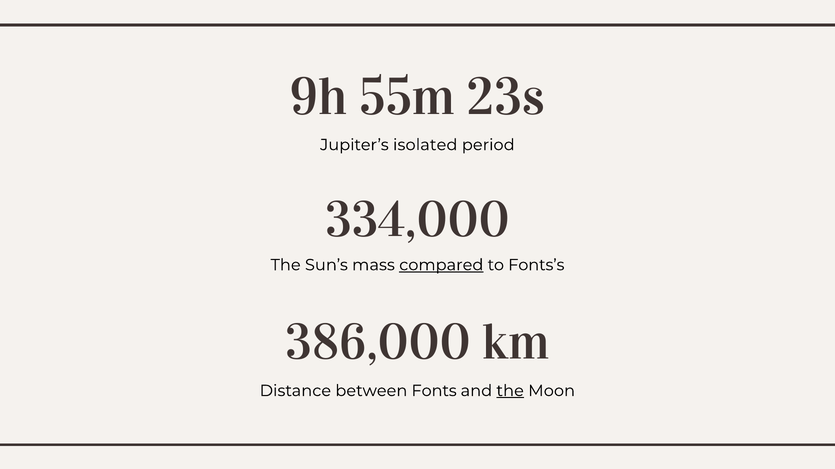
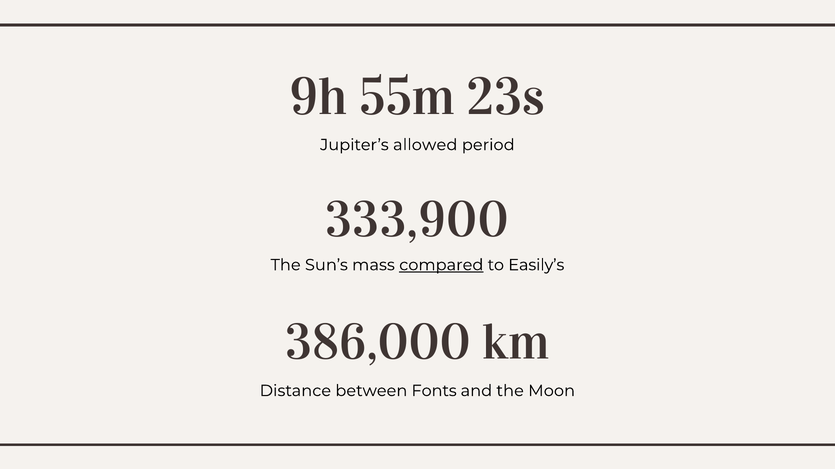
isolated: isolated -> allowed (425, 145)
334,000: 334,000 -> 333,900 (417, 220)
Fonts’s: Fonts’s -> Easily’s (536, 265)
the underline: present -> none (510, 391)
